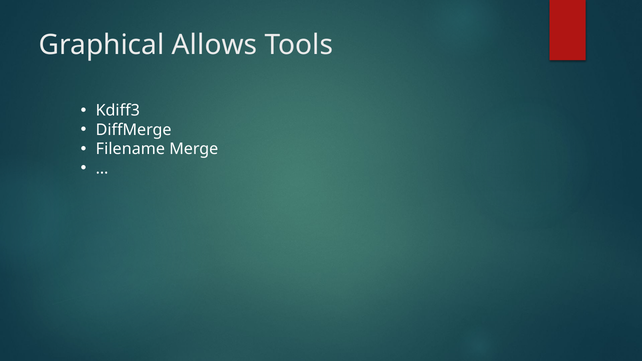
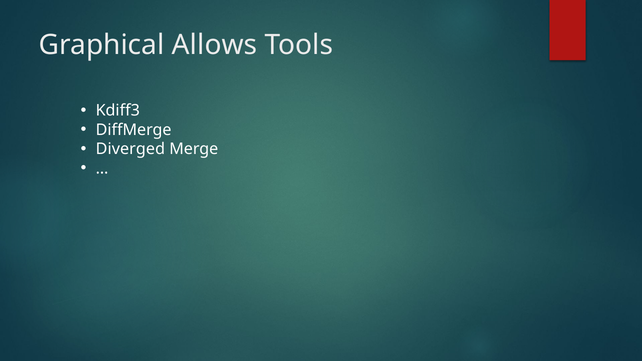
Filename: Filename -> Diverged (130, 149)
